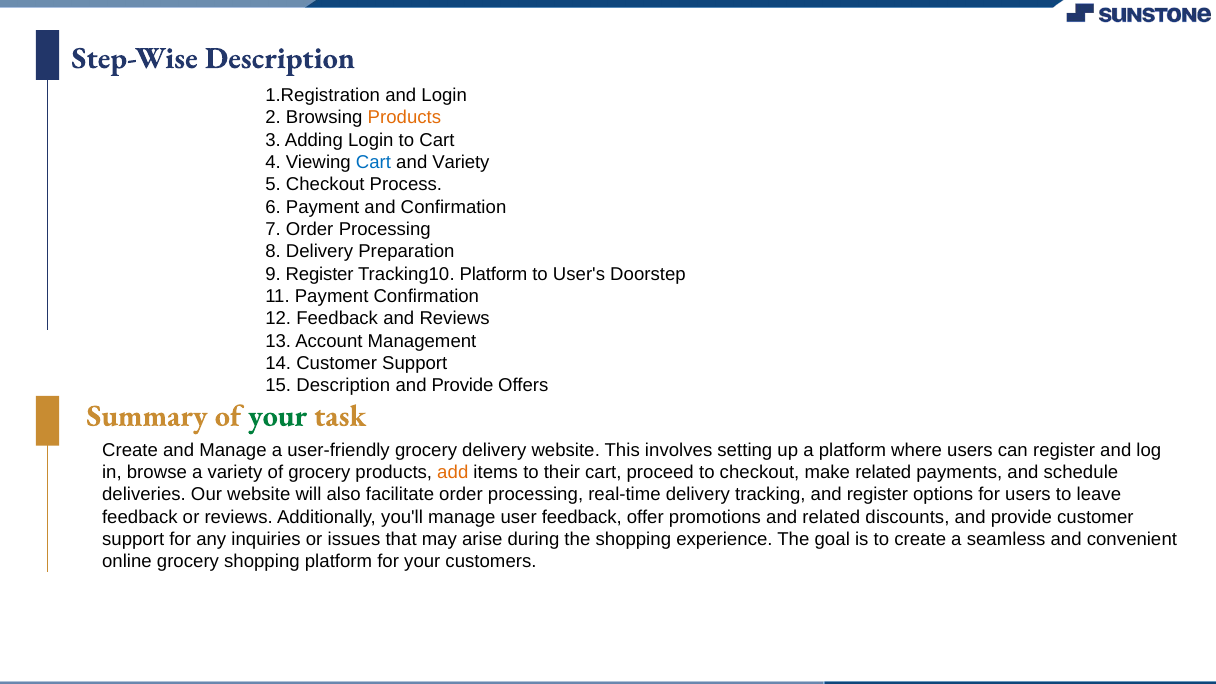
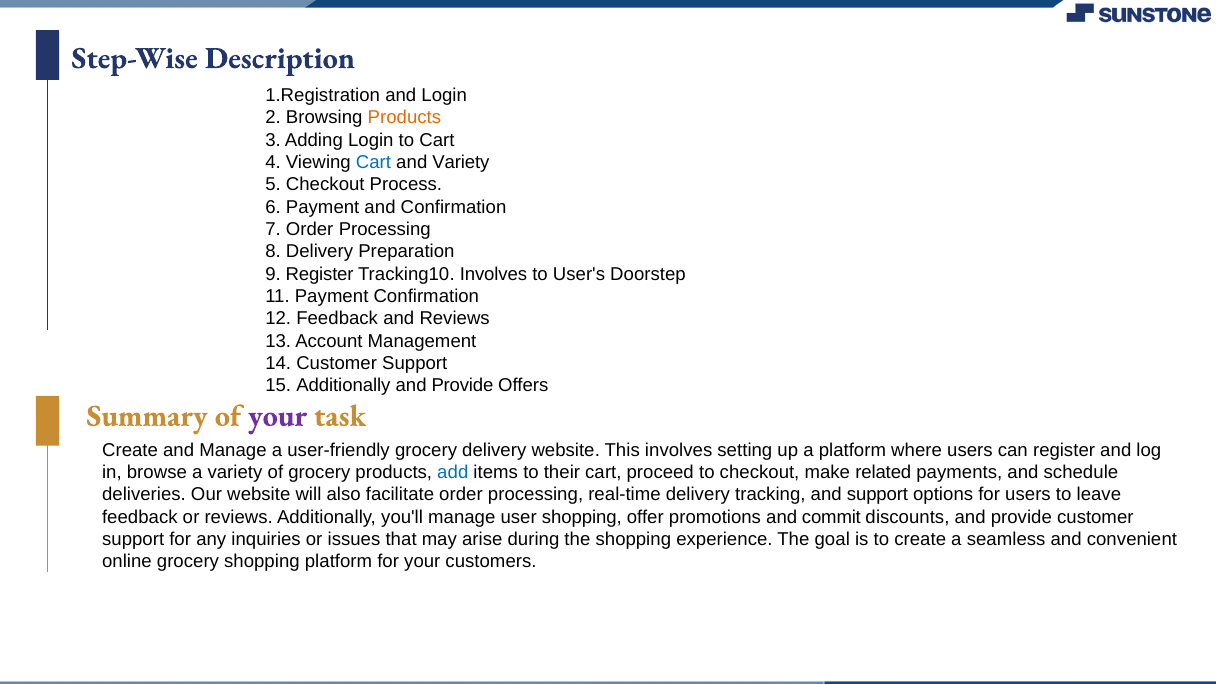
Tracking10 Platform: Platform -> Involves (493, 274)
15 Description: Description -> Additionally (343, 386)
your colour: green -> purple (278, 416)
add colour: orange -> blue (453, 472)
and register: register -> support (878, 495)
user feedback: feedback -> shopping (582, 517)
and related: related -> commit (831, 517)
